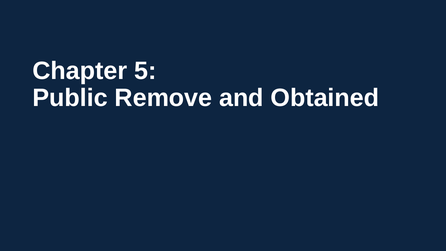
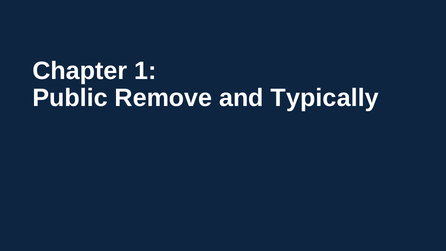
5: 5 -> 1 (145, 71)
Obtained: Obtained -> Typically (325, 98)
